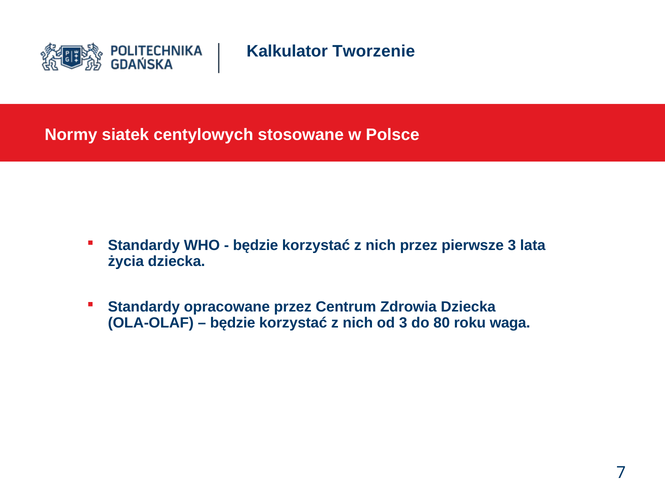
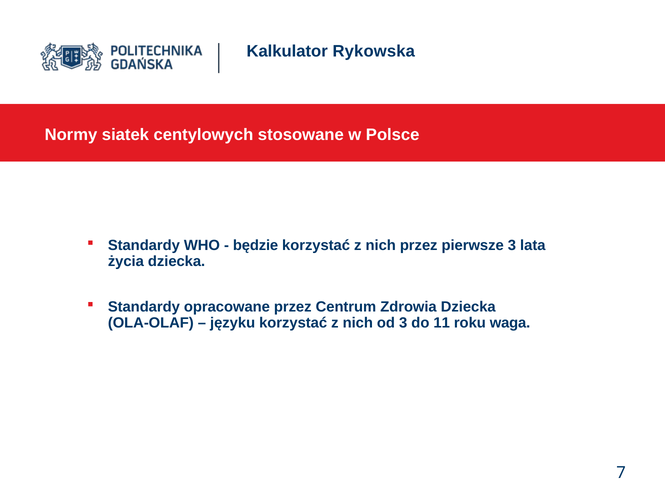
Tworzenie: Tworzenie -> Rykowska (374, 51)
będzie: będzie -> języku (233, 323)
80: 80 -> 11 (442, 323)
